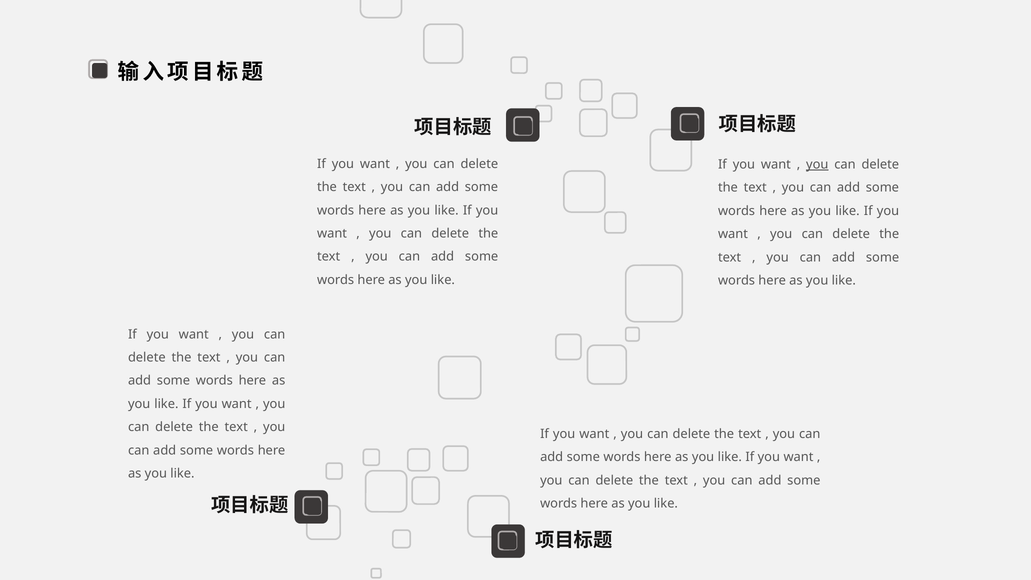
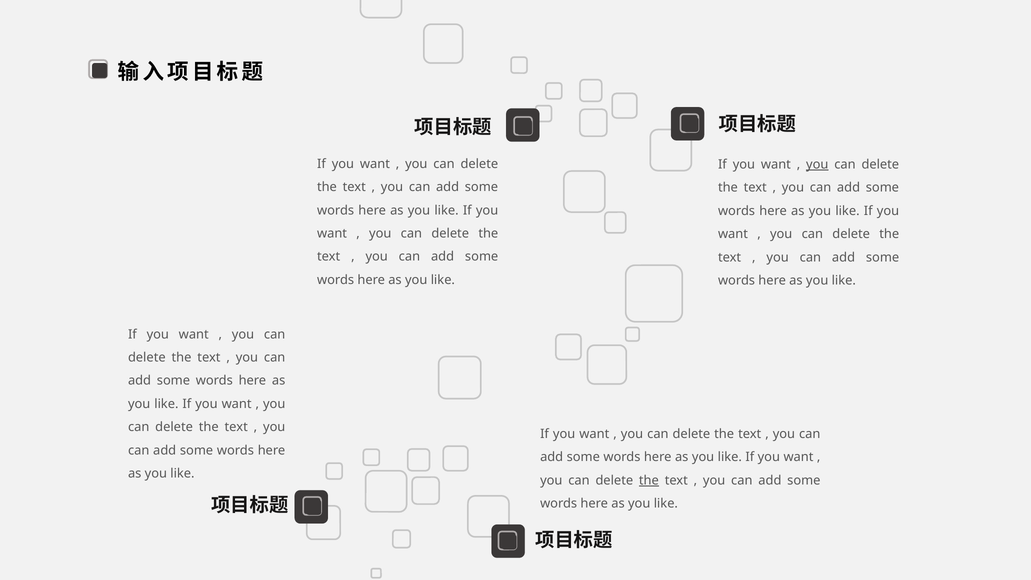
the underline: none -> present (649, 480)
